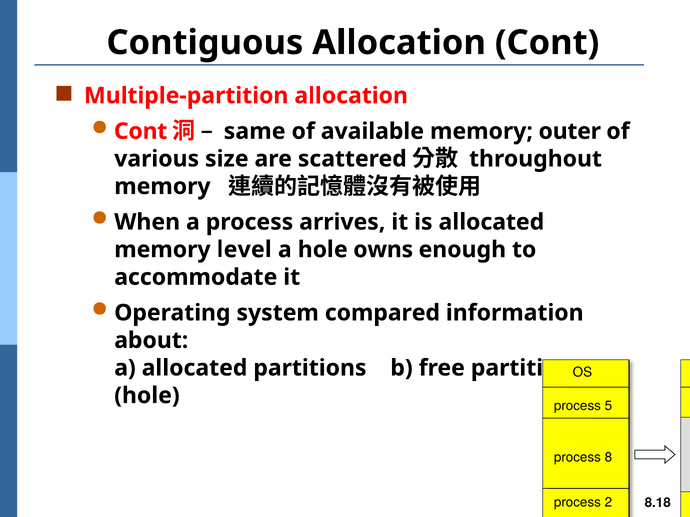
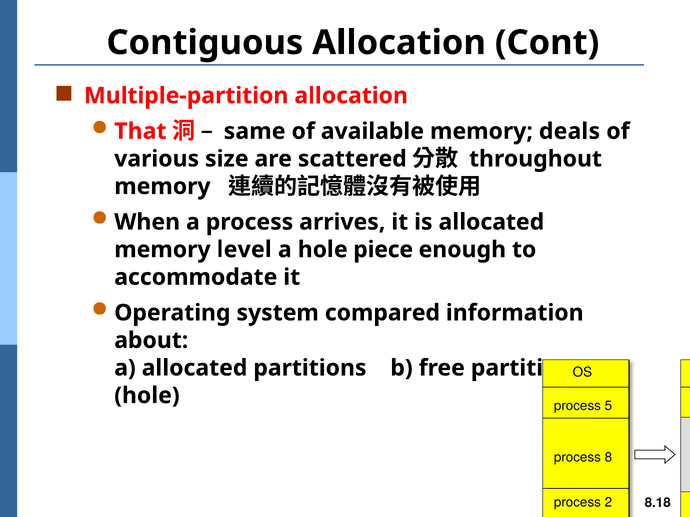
Cont: Cont -> That (140, 131)
outer: outer -> deals (570, 131)
owns: owns -> piece (383, 250)
